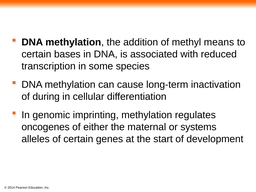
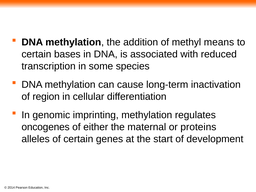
during: during -> region (46, 97)
systems: systems -> proteins (198, 127)
